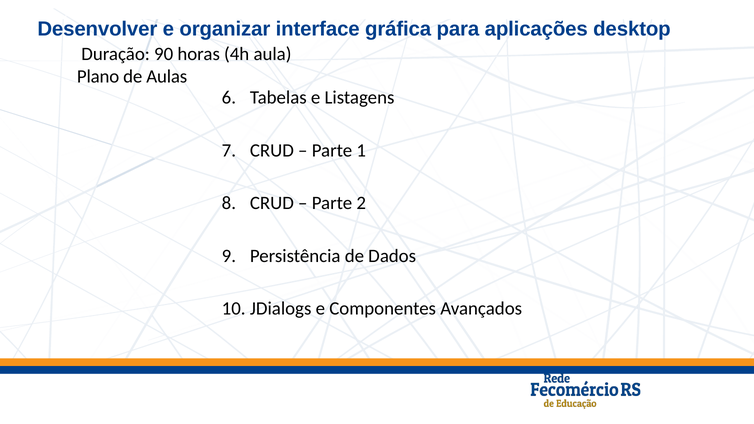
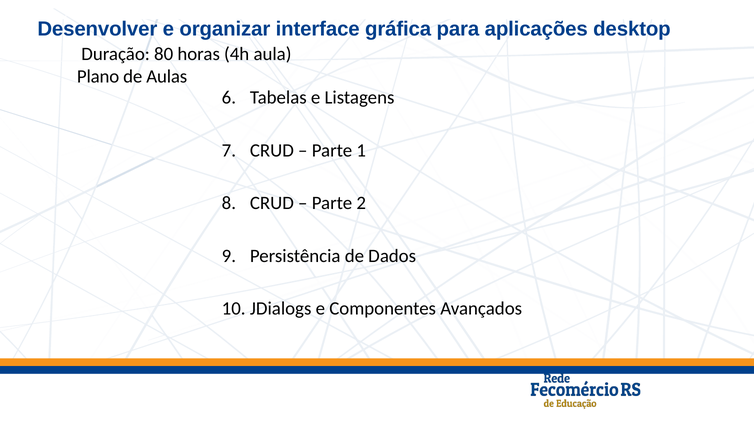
90: 90 -> 80 (164, 54)
